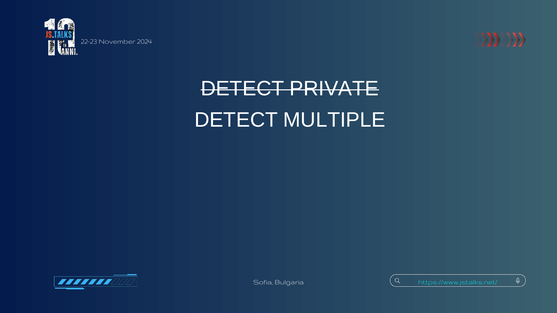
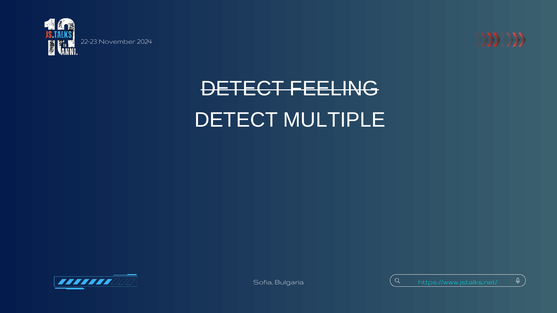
PRIVATE: PRIVATE -> FEELING (334, 89)
